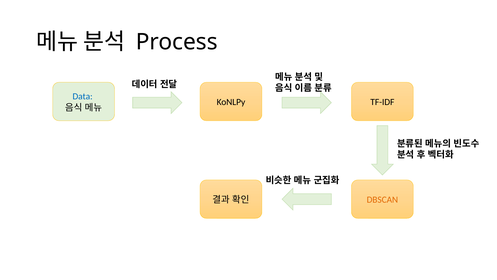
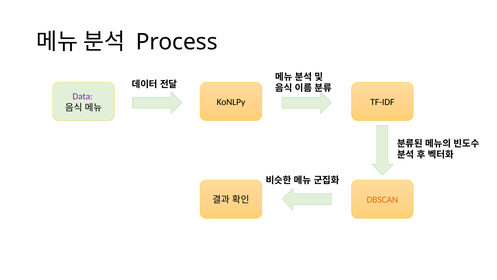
Data colour: blue -> purple (83, 96)
